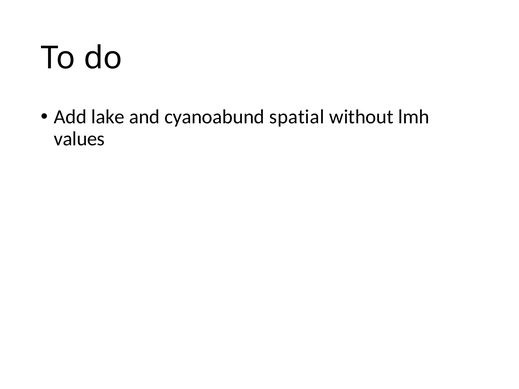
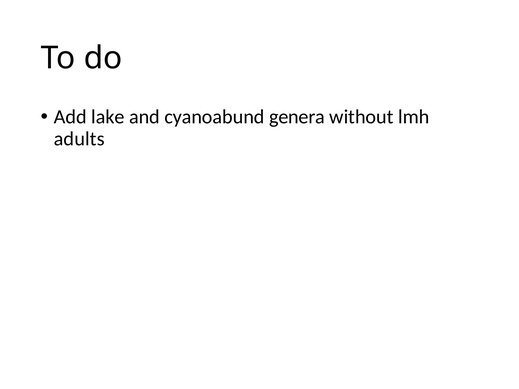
spatial: spatial -> genera (297, 117)
values: values -> adults (79, 139)
